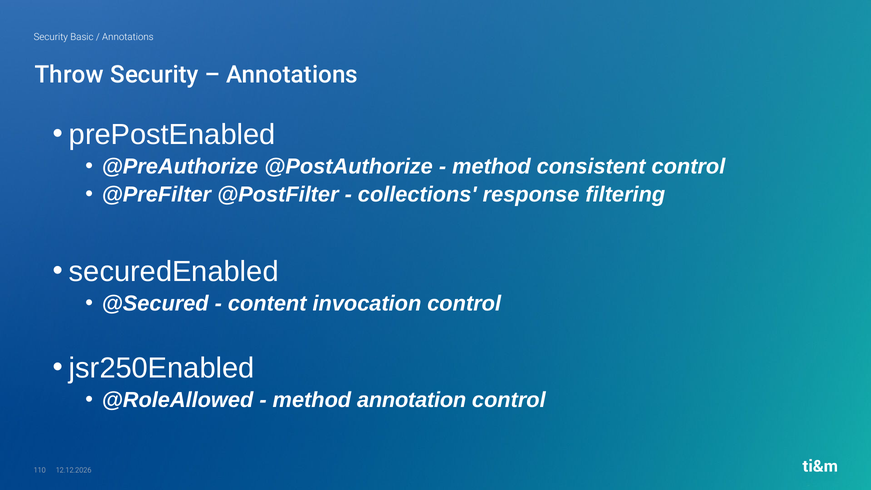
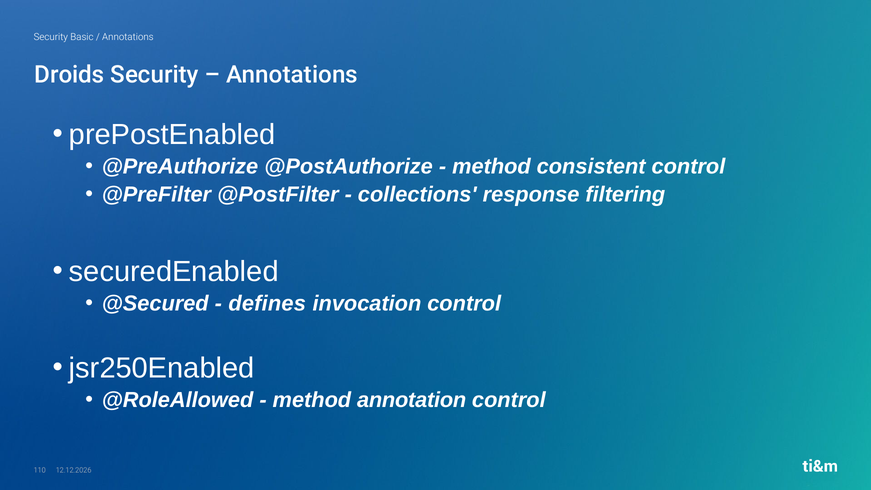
Throw: Throw -> Droids (69, 75)
content: content -> defines (267, 303)
